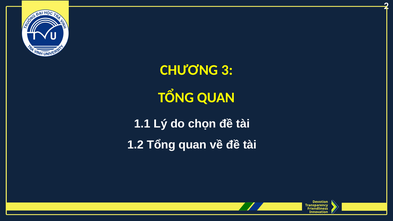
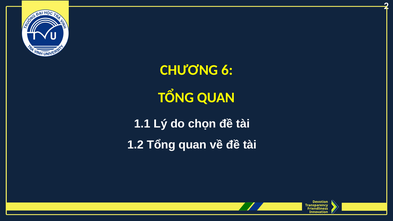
3: 3 -> 6 (227, 70)
